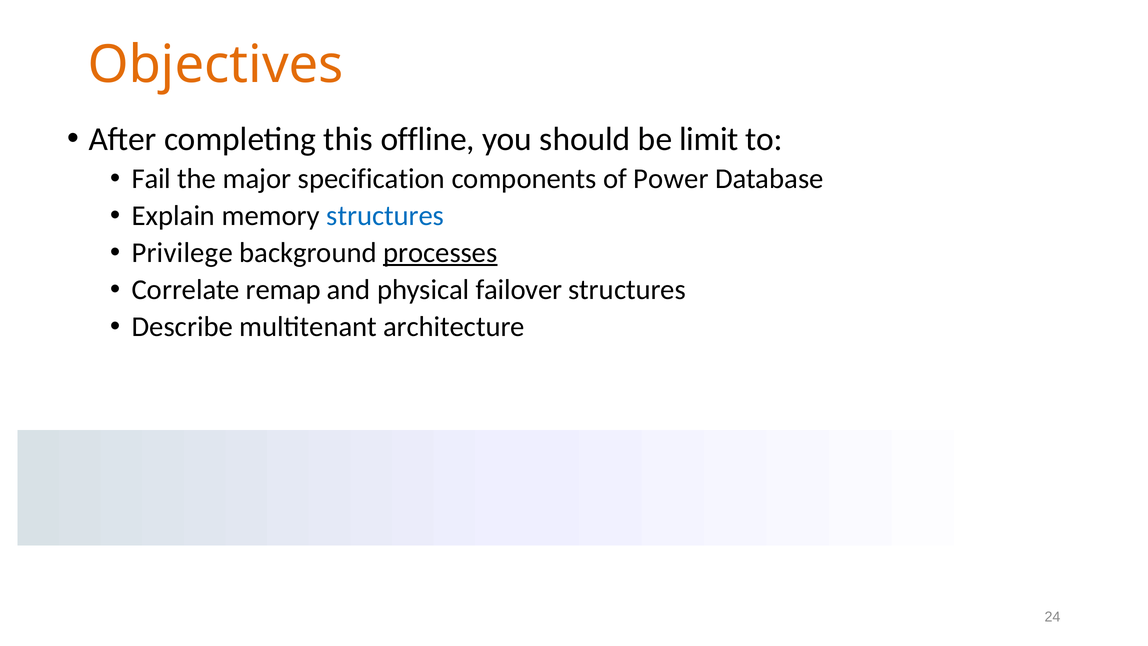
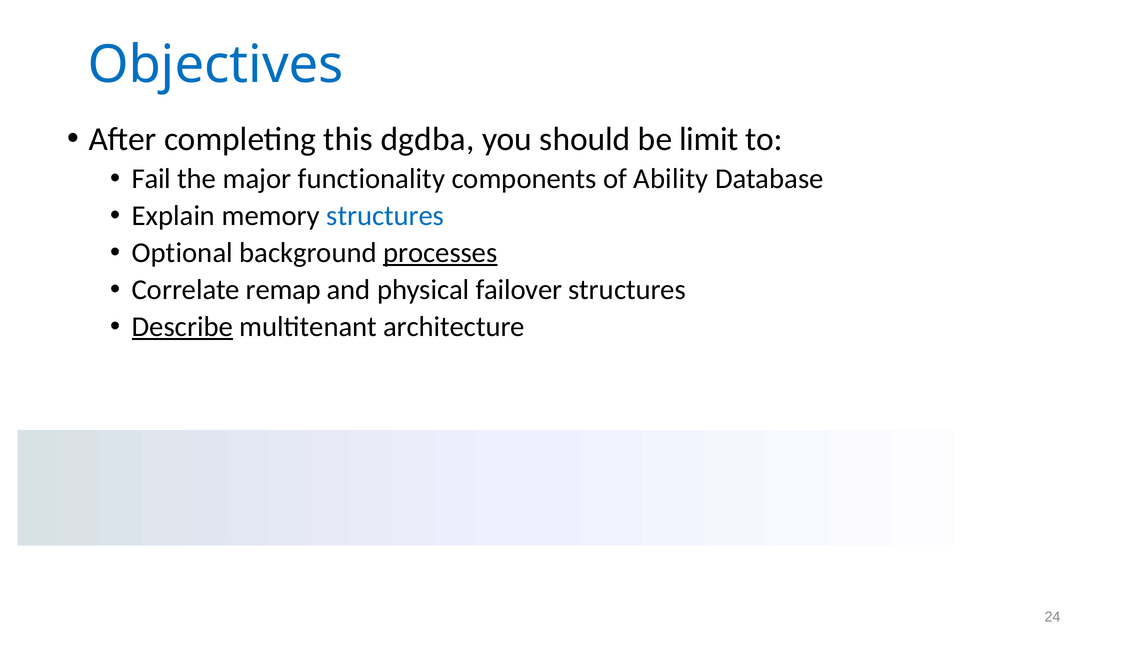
Objectives colour: orange -> blue (216, 65)
offline: offline -> dgdba (427, 139)
specification: specification -> functionality (371, 179)
Power: Power -> Ability (671, 179)
Privilege: Privilege -> Optional (182, 253)
Describe underline: none -> present (182, 327)
